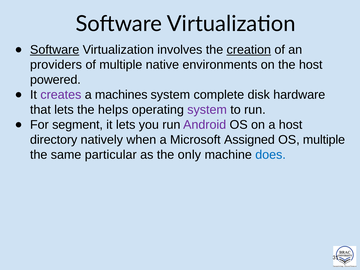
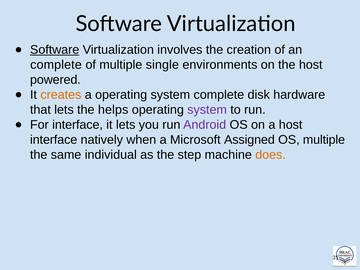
creation underline: present -> none (249, 50)
providers: providers -> complete (56, 65)
native: native -> single (162, 65)
creates colour: purple -> orange (61, 95)
a machines: machines -> operating (121, 95)
For segment: segment -> interface (78, 125)
directory: directory -> interface (54, 140)
particular: particular -> individual (111, 155)
only: only -> step (189, 155)
does colour: blue -> orange (271, 155)
